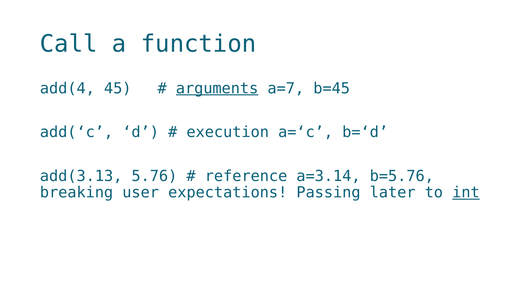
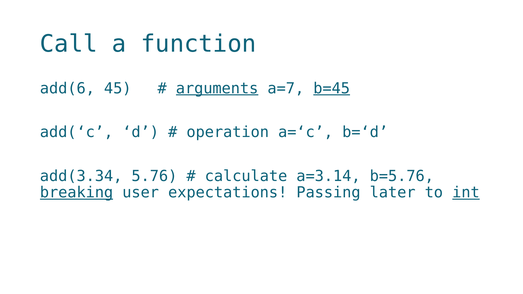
add(4: add(4 -> add(6 (67, 88)
b=45 underline: none -> present (332, 88)
execution: execution -> operation (228, 132)
add(3.13: add(3.13 -> add(3.34 (81, 176)
reference: reference -> calculate (246, 176)
breaking underline: none -> present (77, 193)
